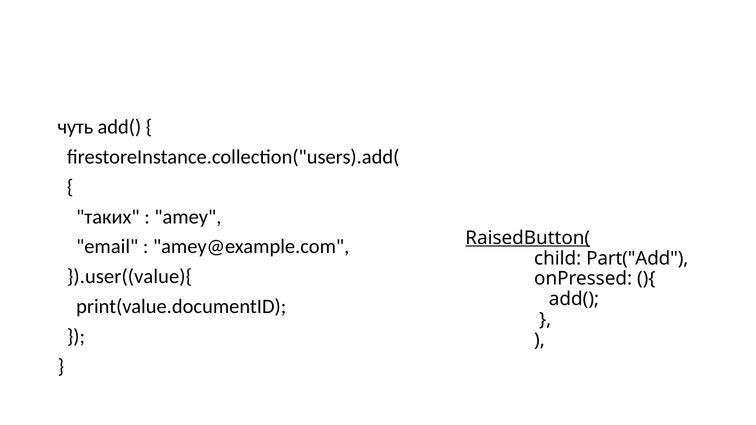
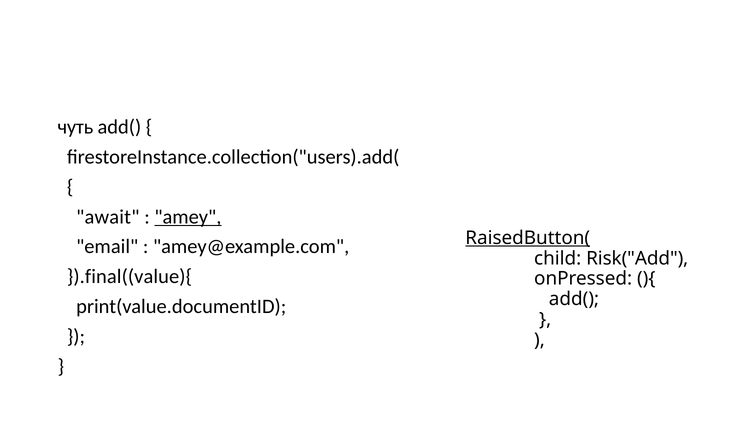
таких: таких -> await (108, 217)
amey underline: none -> present (188, 217)
Part("Add: Part("Add -> Risk("Add (637, 258)
}).user((value){: }).user((value){ -> }).final((value){ (129, 277)
